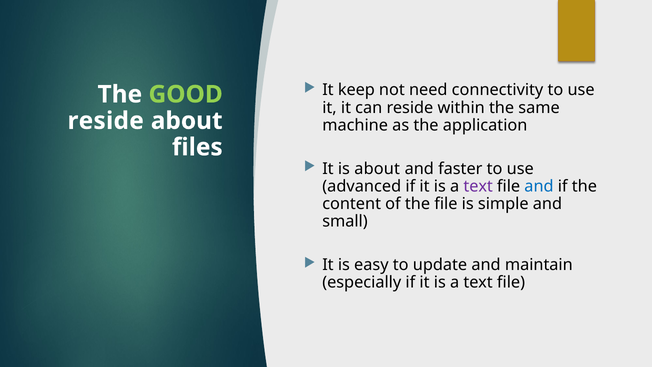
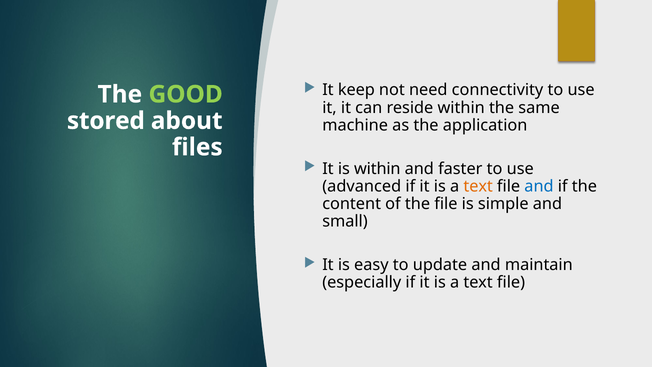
reside: reside -> stored (106, 121)
is about: about -> within (377, 169)
text colour: purple -> orange (478, 186)
